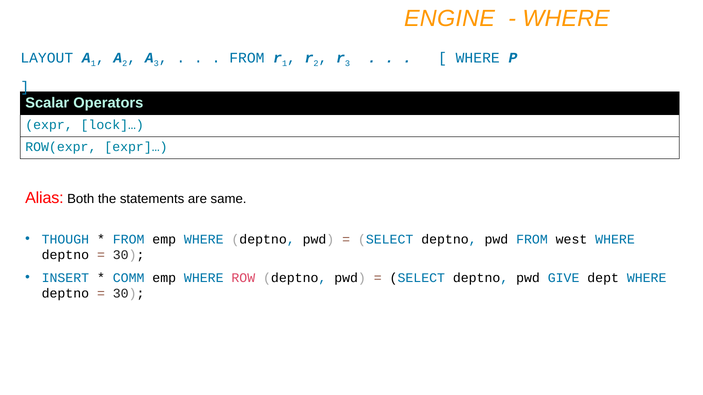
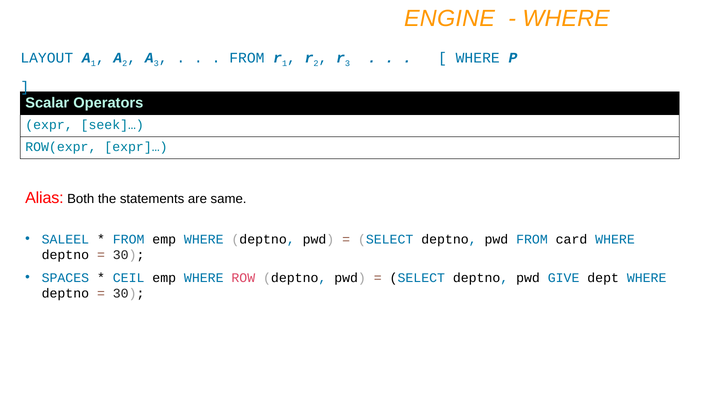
lock]…: lock]… -> seek]… (112, 125)
THOUGH: THOUGH -> SALEEL (65, 239)
west: west -> card (572, 239)
INSERT: INSERT -> SPACES (65, 278)
COMM: COMM -> CEIL (129, 278)
